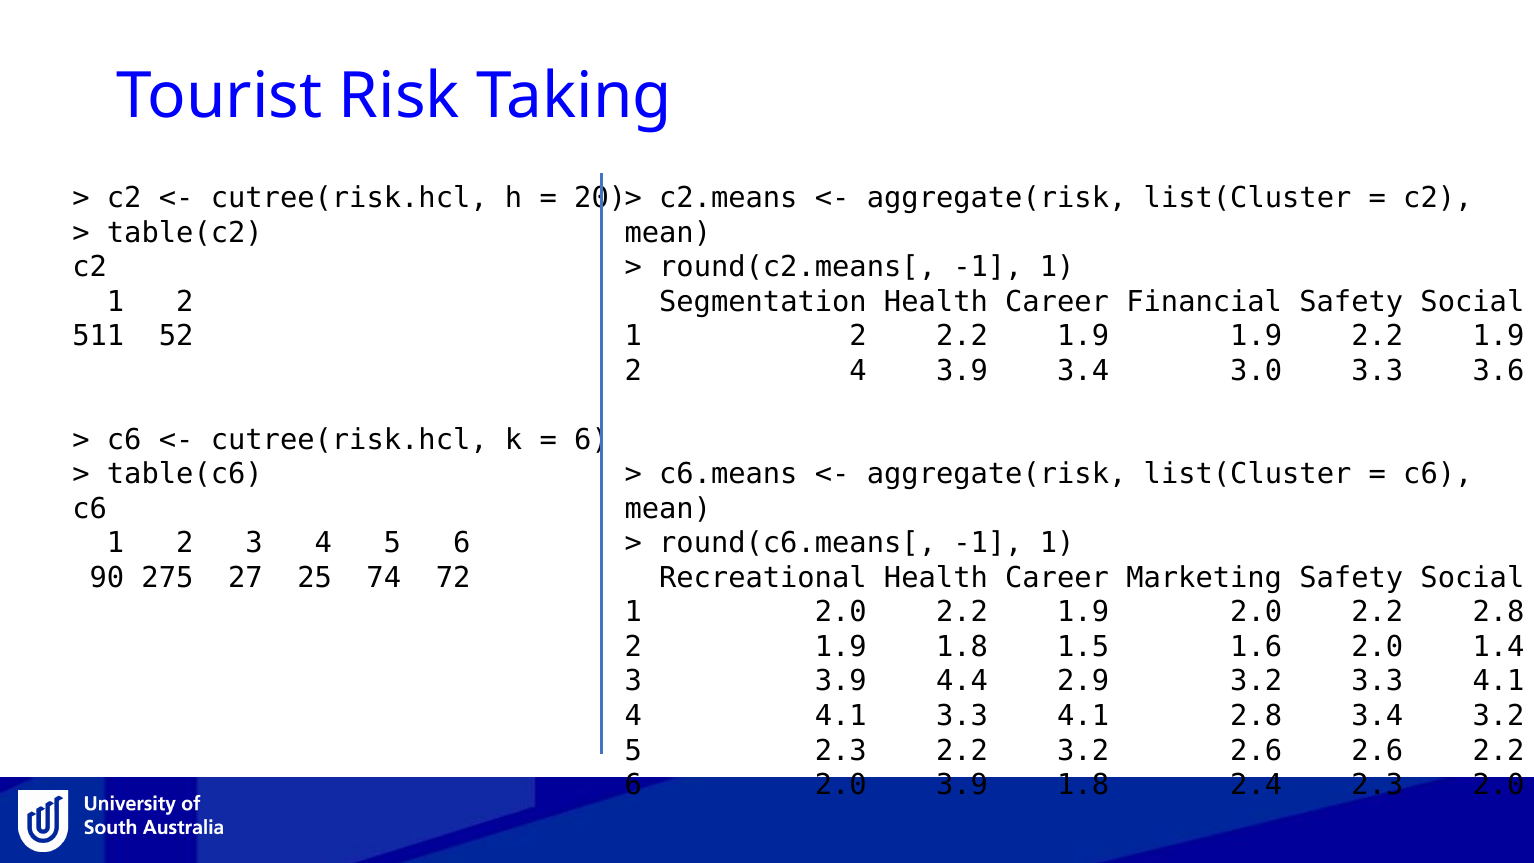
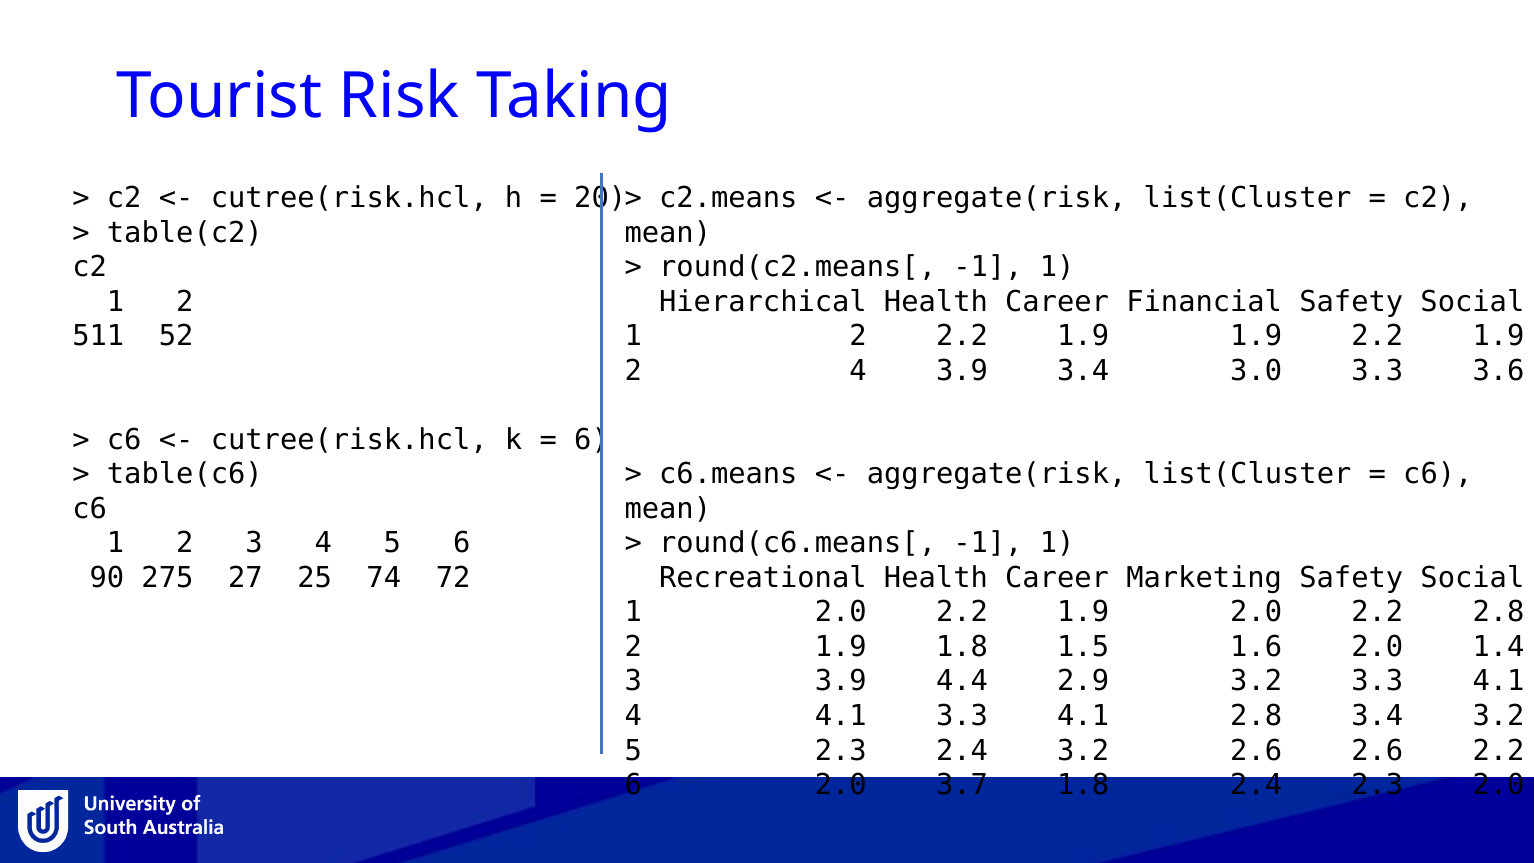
Segmentation: Segmentation -> Hierarchical (763, 302)
2.3 2.2: 2.2 -> 2.4 (962, 750)
2.0 3.9: 3.9 -> 3.7 (962, 785)
